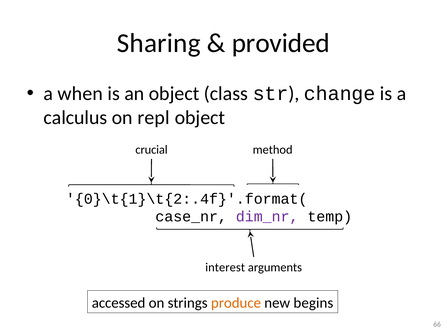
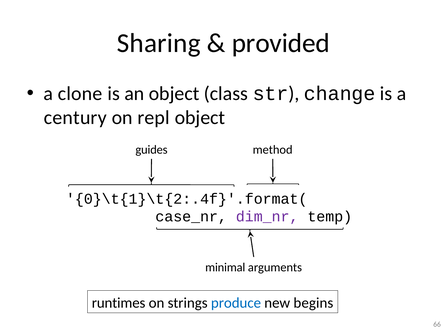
when: when -> clone (80, 94)
calculus: calculus -> century (75, 118)
crucial: crucial -> guides (152, 150)
interest: interest -> minimal (225, 268)
accessed: accessed -> runtimes (119, 303)
produce colour: orange -> blue (236, 303)
